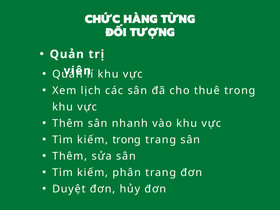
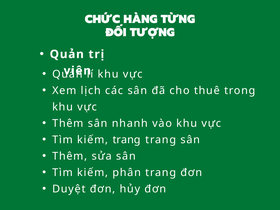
kiếm trong: trong -> trang (127, 140)
